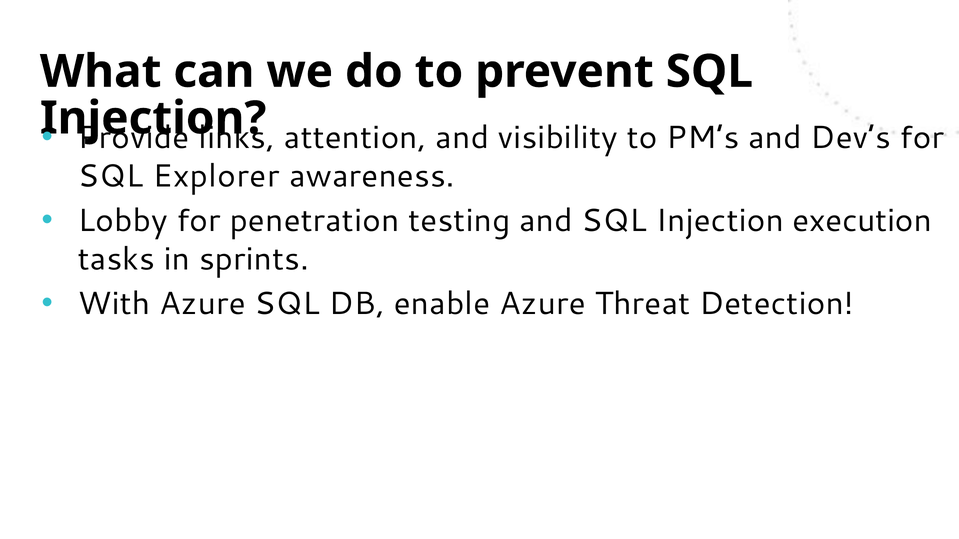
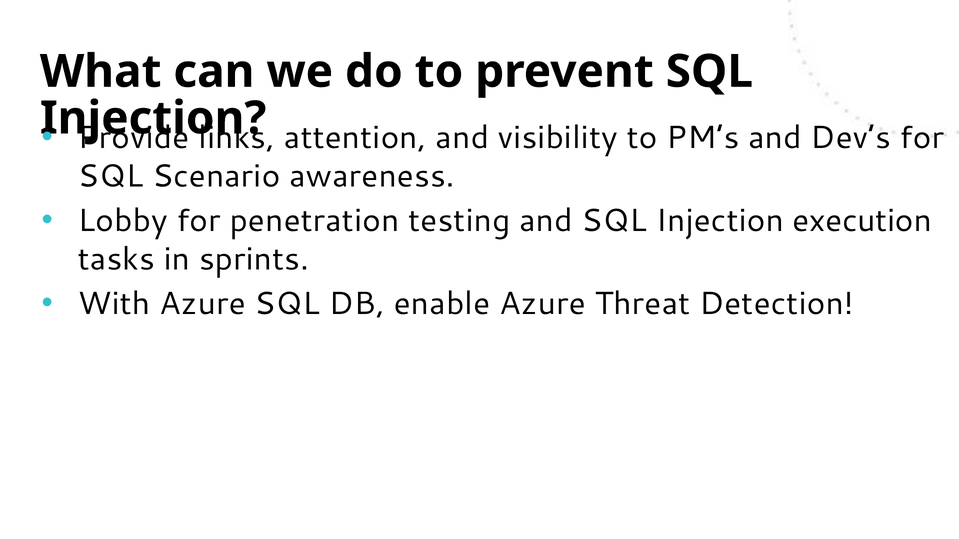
Explorer: Explorer -> Scenario (216, 176)
